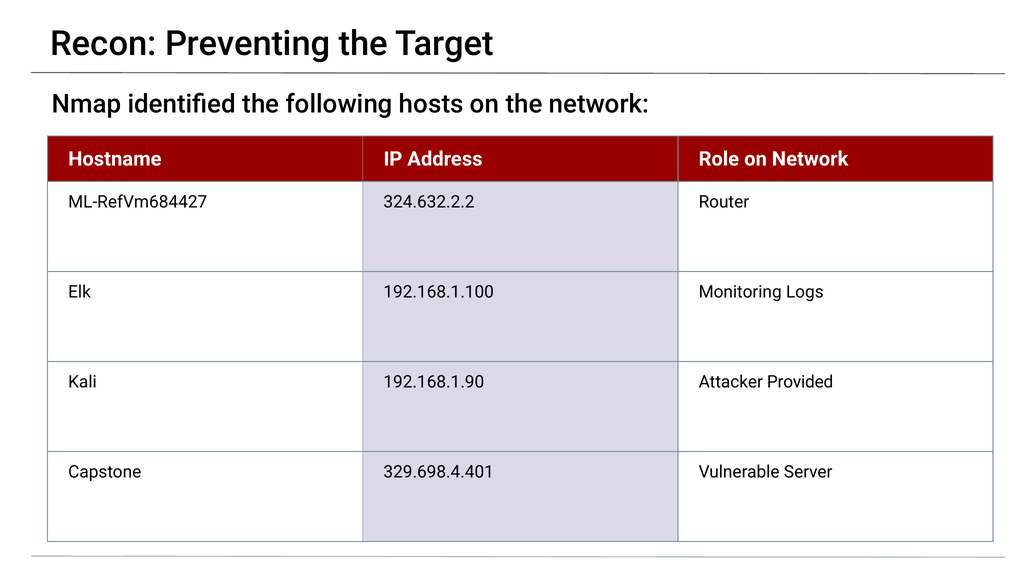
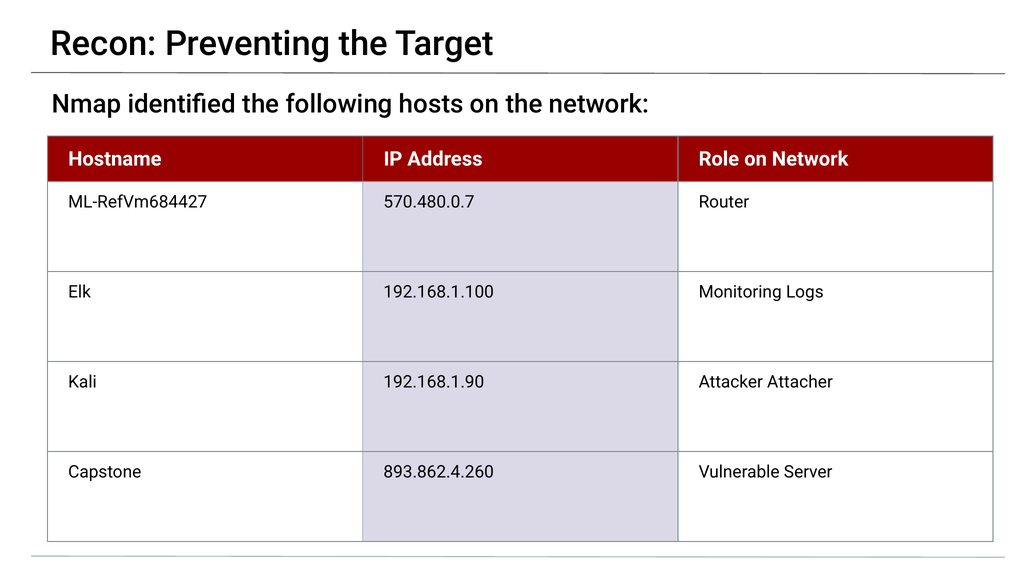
324.632.2.2: 324.632.2.2 -> 570.480.0.7 (429, 202)
Provided: Provided -> Attacher (800, 382)
329.698.4.401: 329.698.4.401 -> 893.862.4.260 (439, 472)
